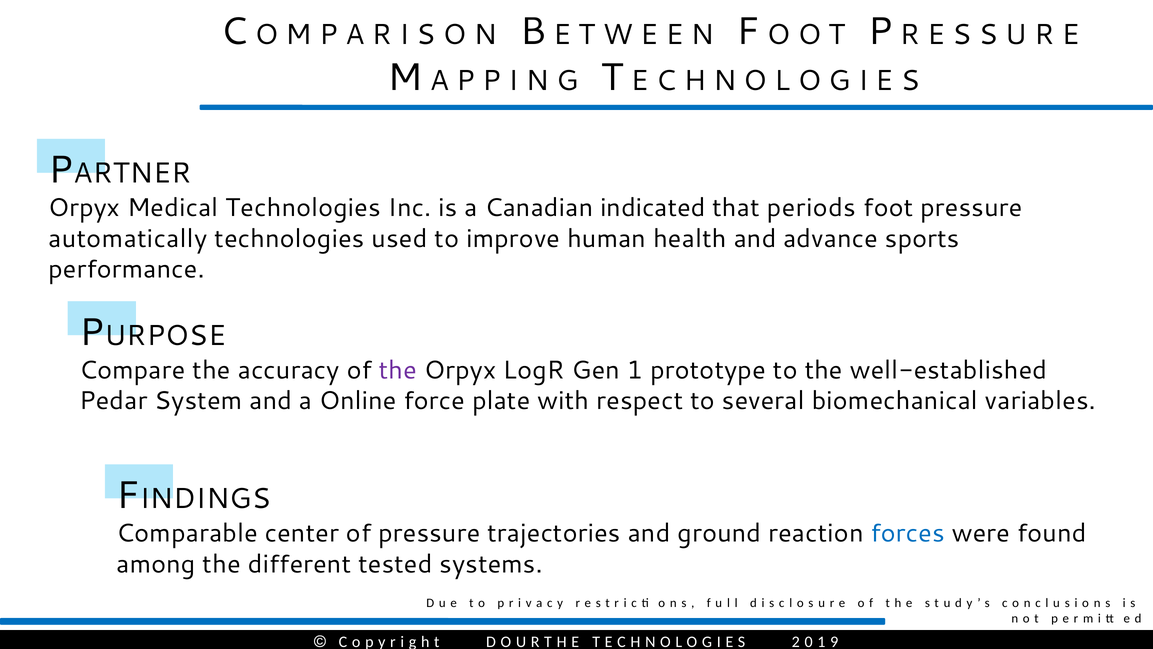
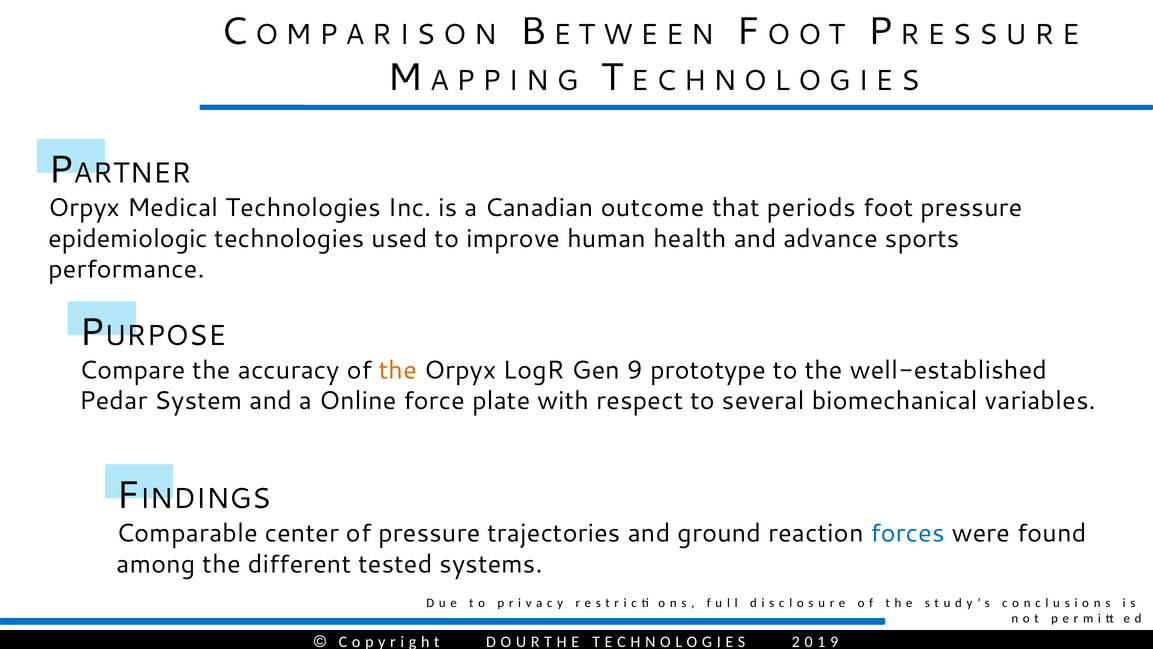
indicated: indicated -> outcome (653, 208)
automatically: automatically -> epidemiologic (128, 238)
the colour: purple -> orange (398, 370)
Gen 1: 1 -> 9 (635, 370)
